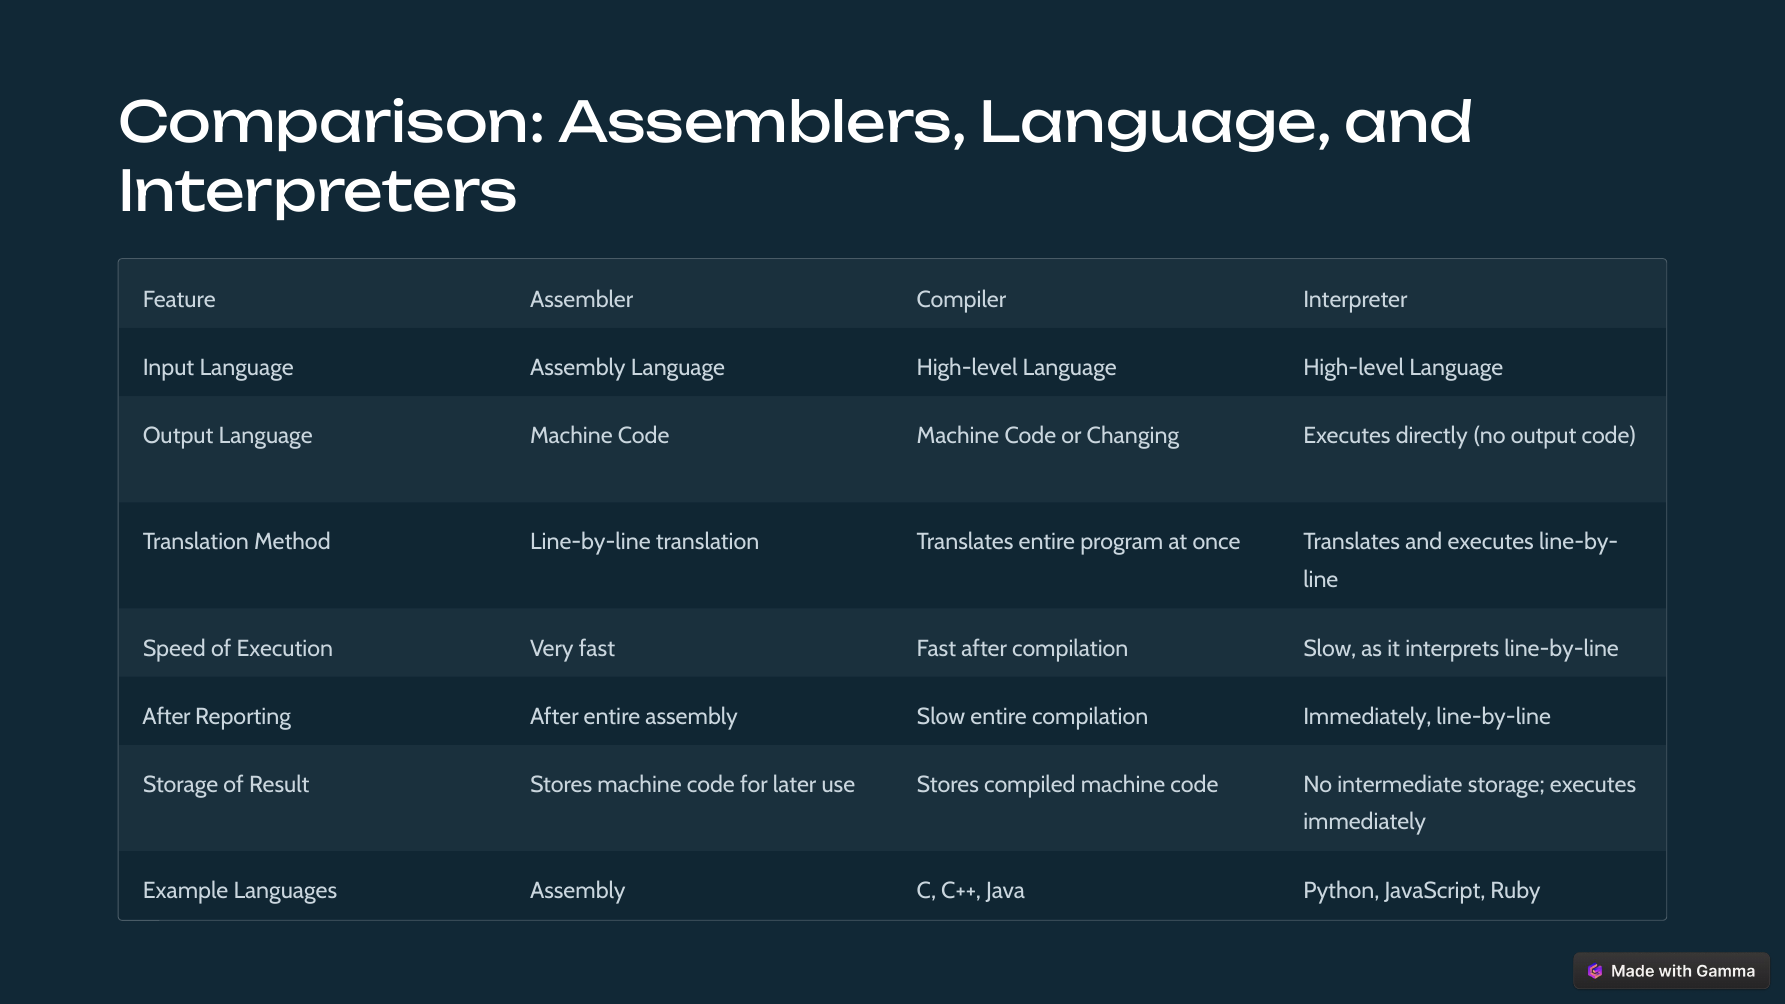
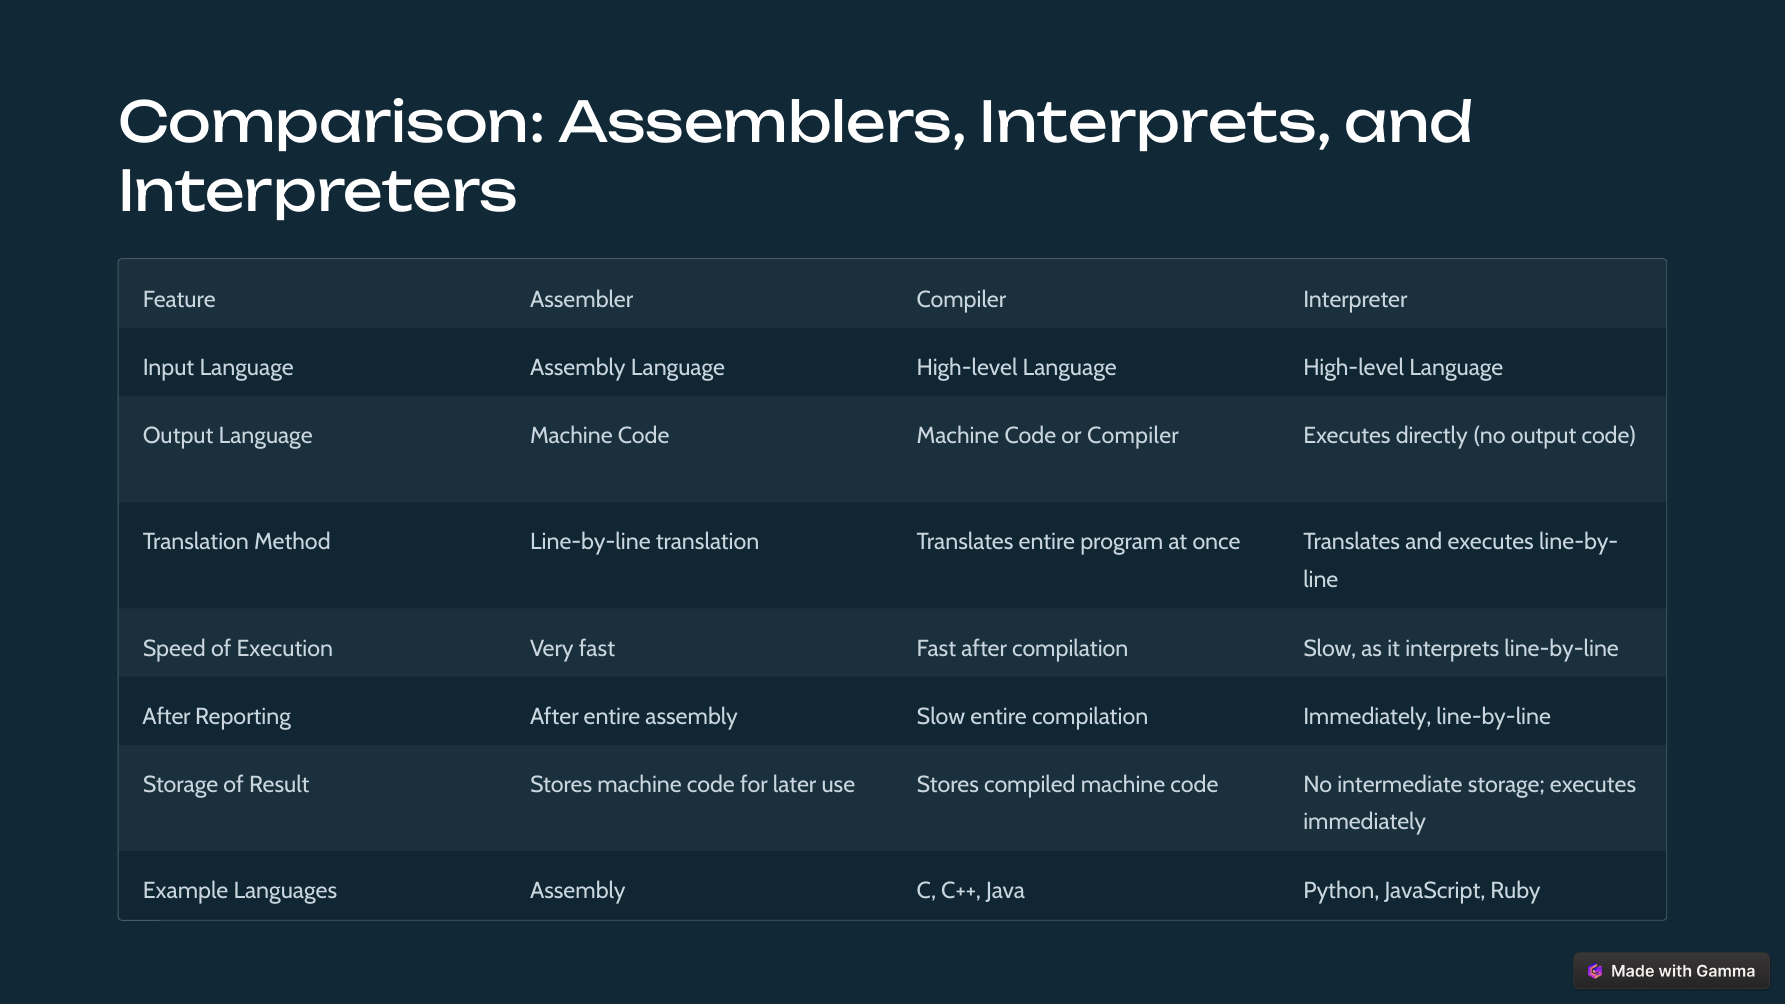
Assemblers Language: Language -> Interprets (1156, 124)
or Changing: Changing -> Compiler (1133, 436)
